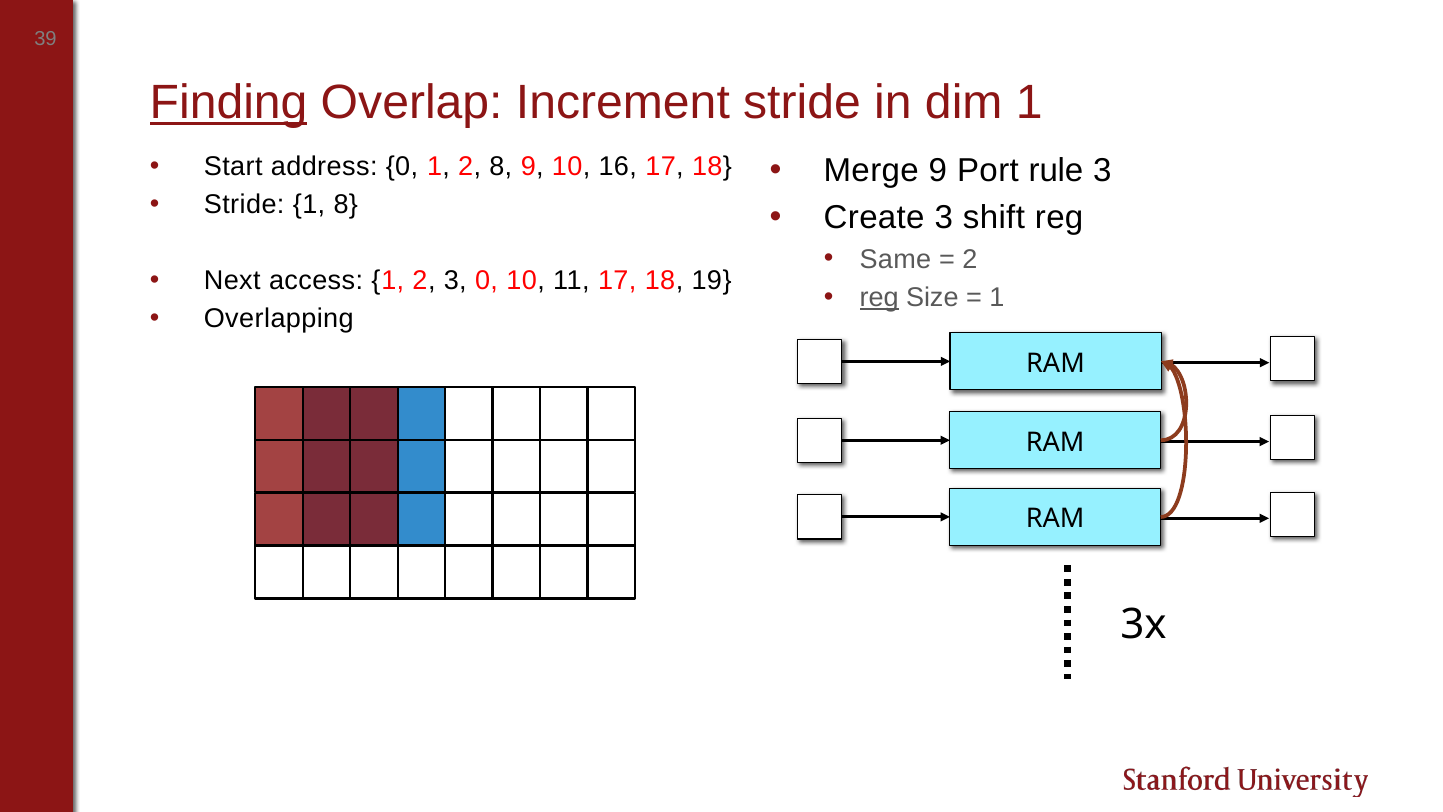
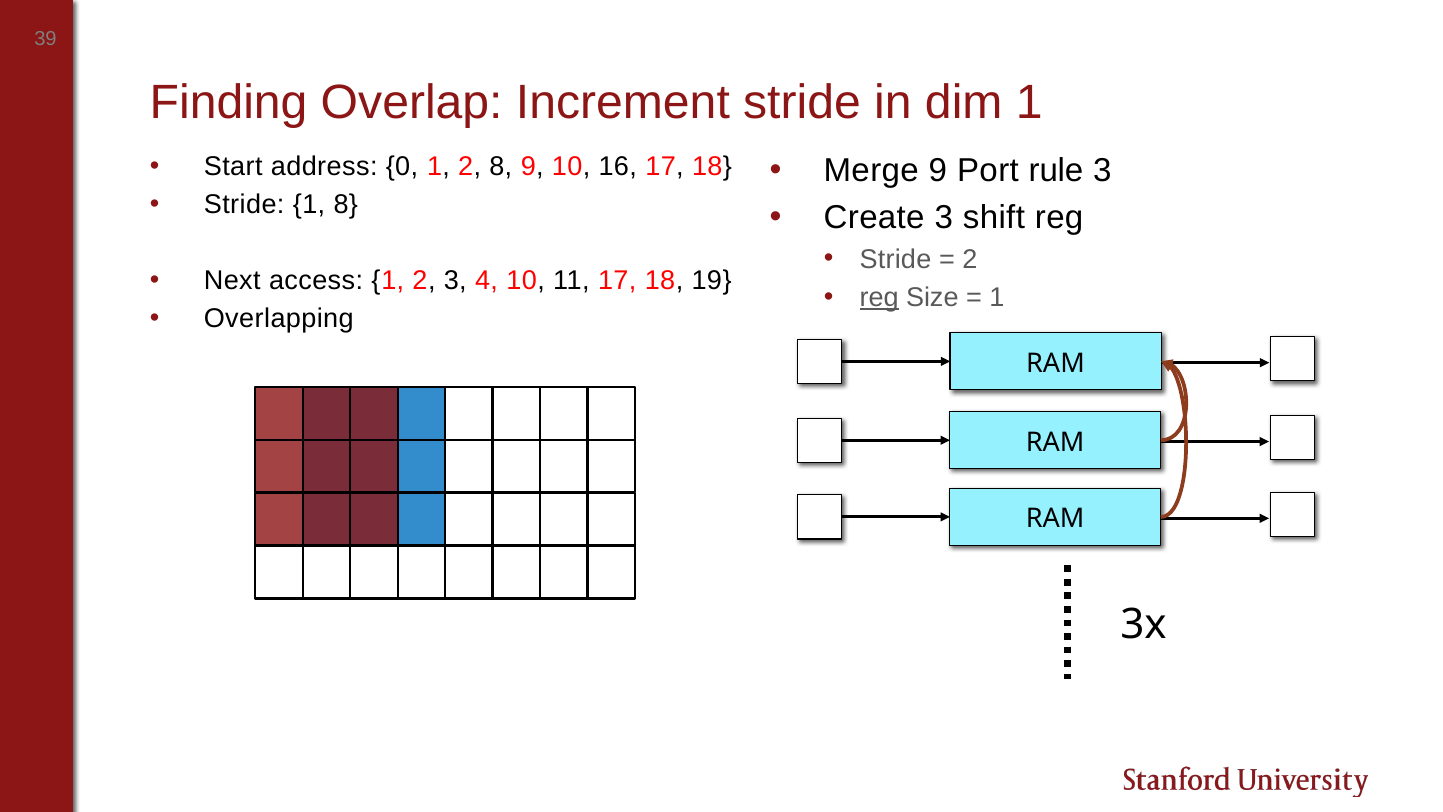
Finding underline: present -> none (229, 103)
Same: Same -> Stride (895, 259)
3 0: 0 -> 4 (487, 281)
